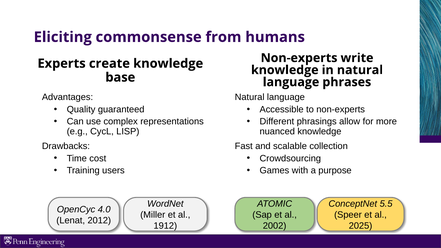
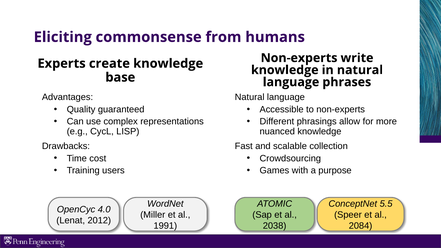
1912: 1912 -> 1991 (165, 226)
2002: 2002 -> 2038 (275, 226)
2025: 2025 -> 2084 (361, 226)
